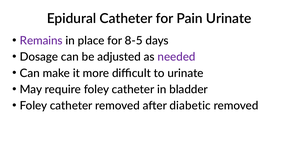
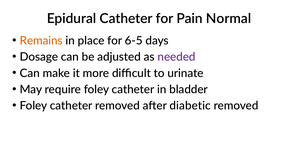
Pain Urinate: Urinate -> Normal (229, 19)
Remains colour: purple -> orange (41, 41)
8-5: 8-5 -> 6-5 (134, 41)
